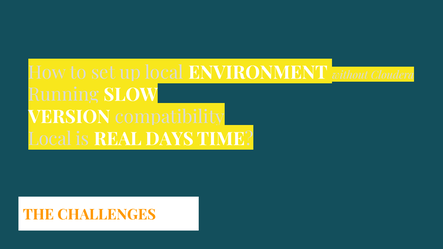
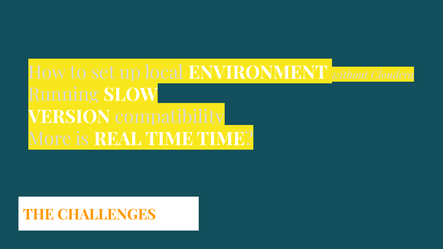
Local: Local -> More (50, 139)
REAL DAYS: DAYS -> TIME (169, 139)
